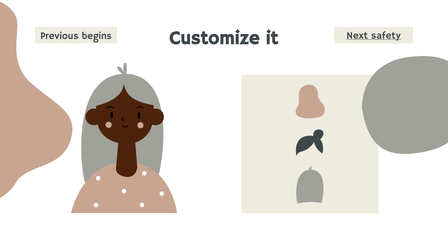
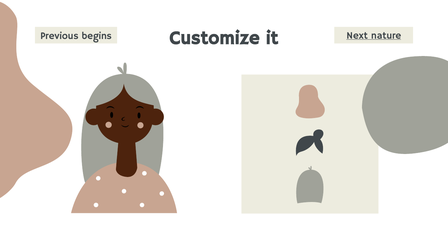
safety: safety -> nature (386, 36)
